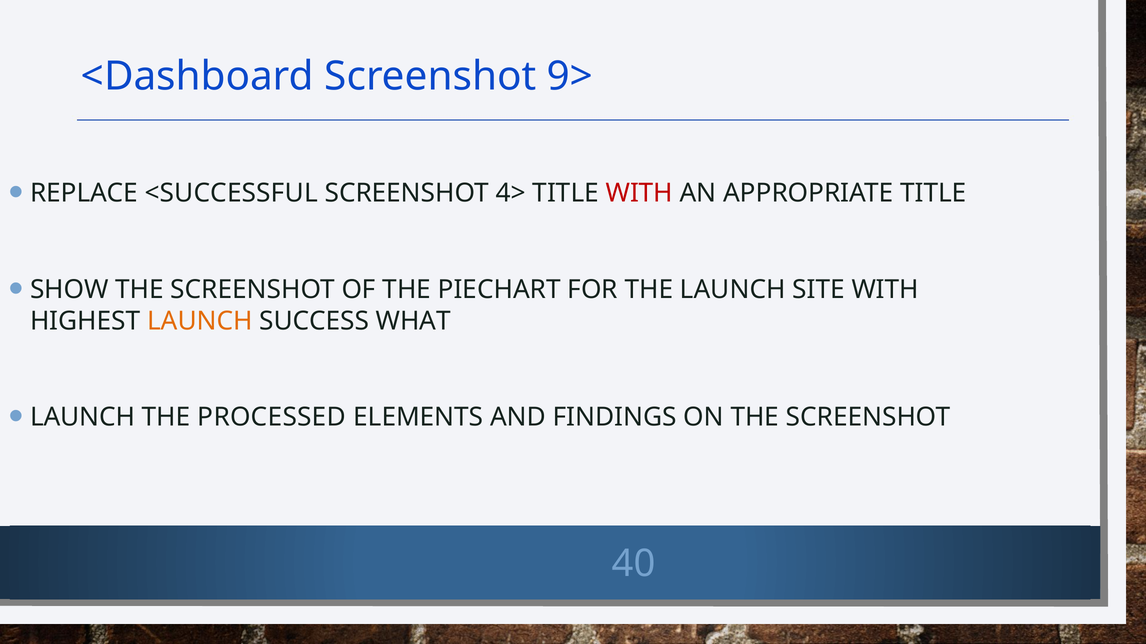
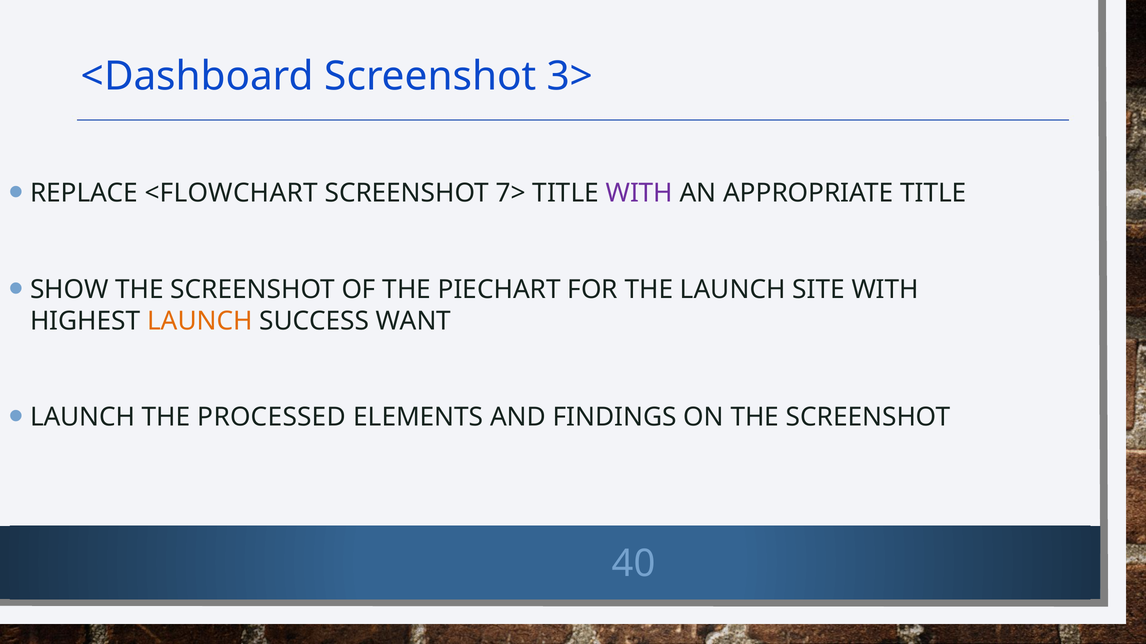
9>: 9> -> 3> (570, 77)
<SUCCESSFUL: <SUCCESSFUL -> <FLOWCHART (231, 193)
4>: 4> -> 7> (511, 193)
WITH colour: red -> purple (639, 193)
WHAT: WHAT -> WANT (413, 321)
